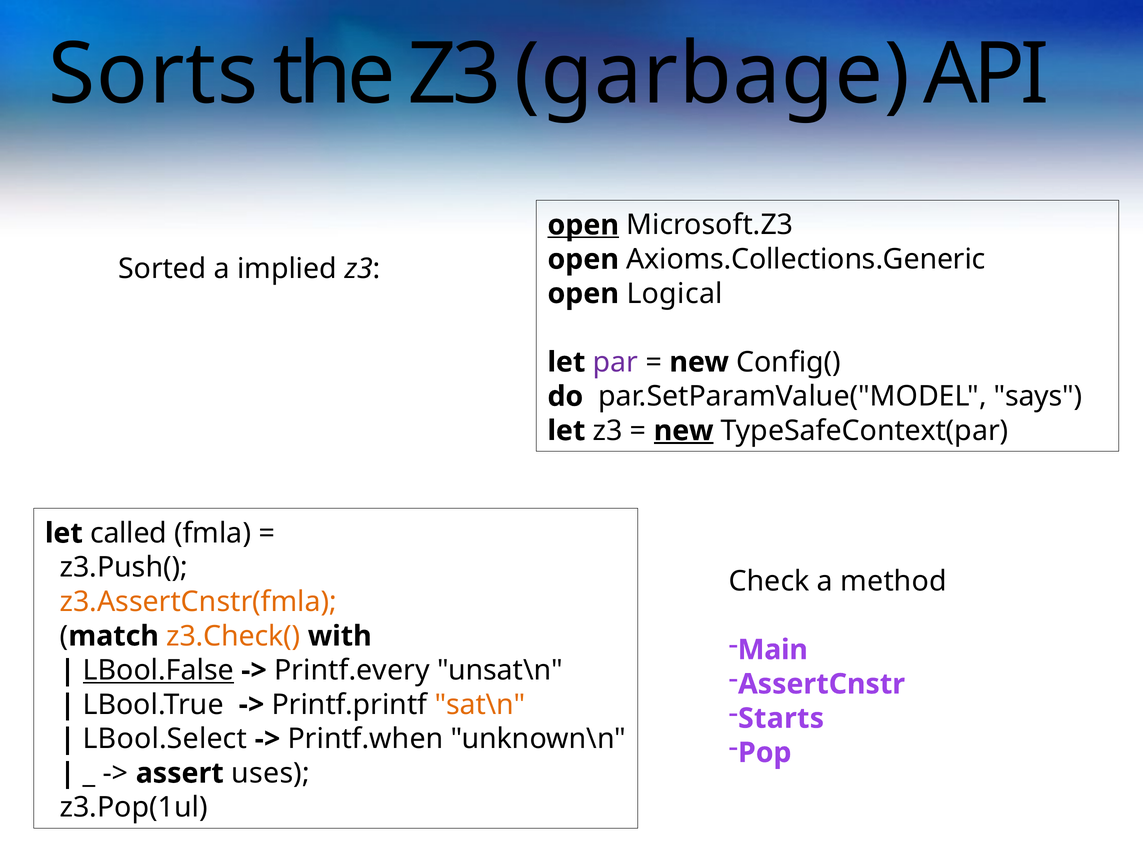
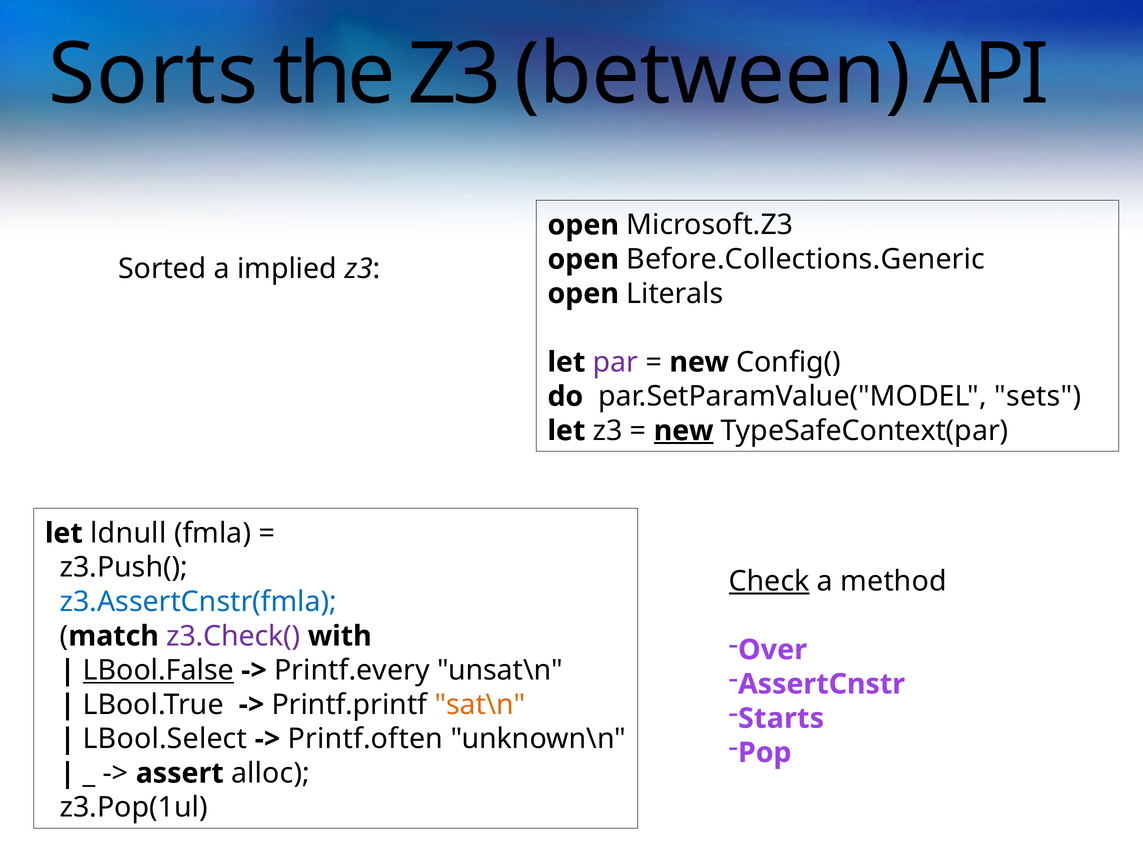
garbage: garbage -> between (713, 75)
open underline: present -> none (583, 225)
Axioms.Collections.Generic: Axioms.Collections.Generic -> Before.Collections.Generic (806, 259)
Logical: Logical -> Literals (675, 294)
says: says -> sets (1038, 397)
called: called -> ldnull (128, 533)
Check underline: none -> present (769, 581)
z3.AssertCnstr(fmla colour: orange -> blue (198, 602)
z3.Check( colour: orange -> purple (233, 636)
Main: Main -> Over (773, 650)
Printf.when: Printf.when -> Printf.often (365, 739)
uses: uses -> alloc (271, 773)
